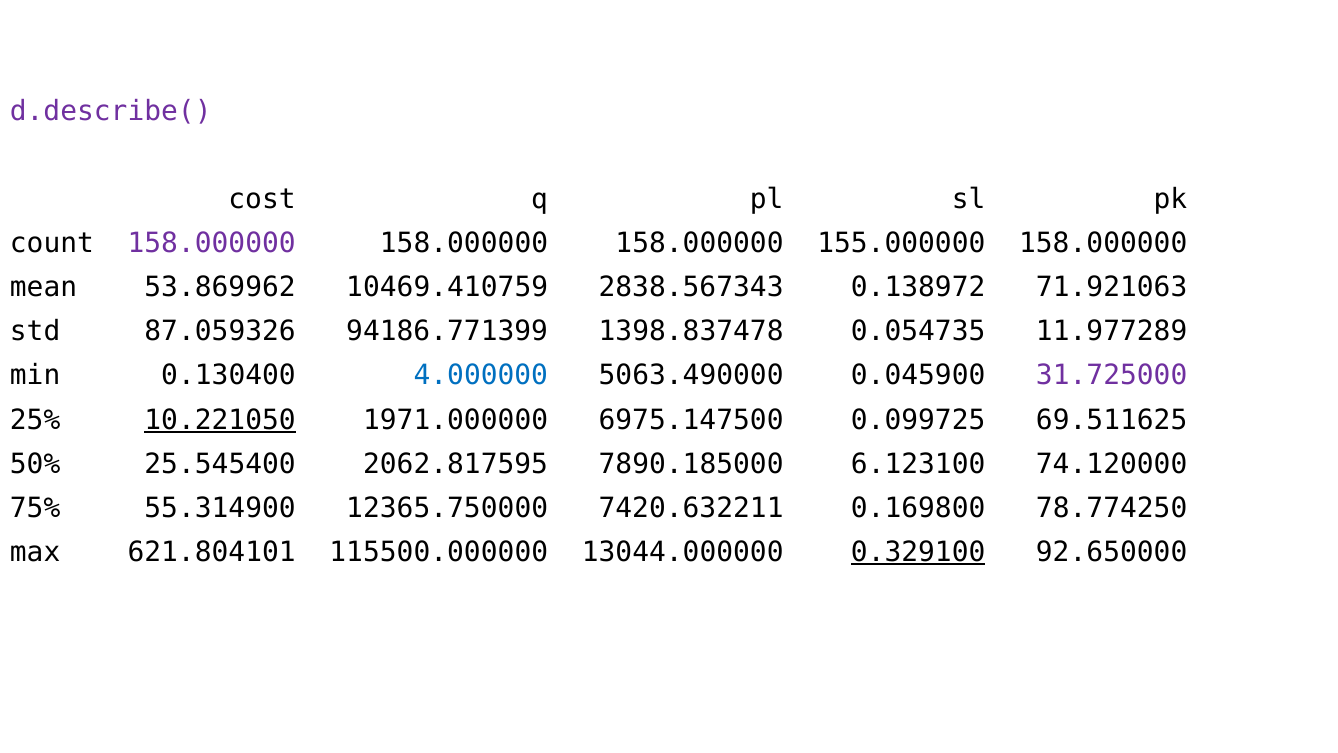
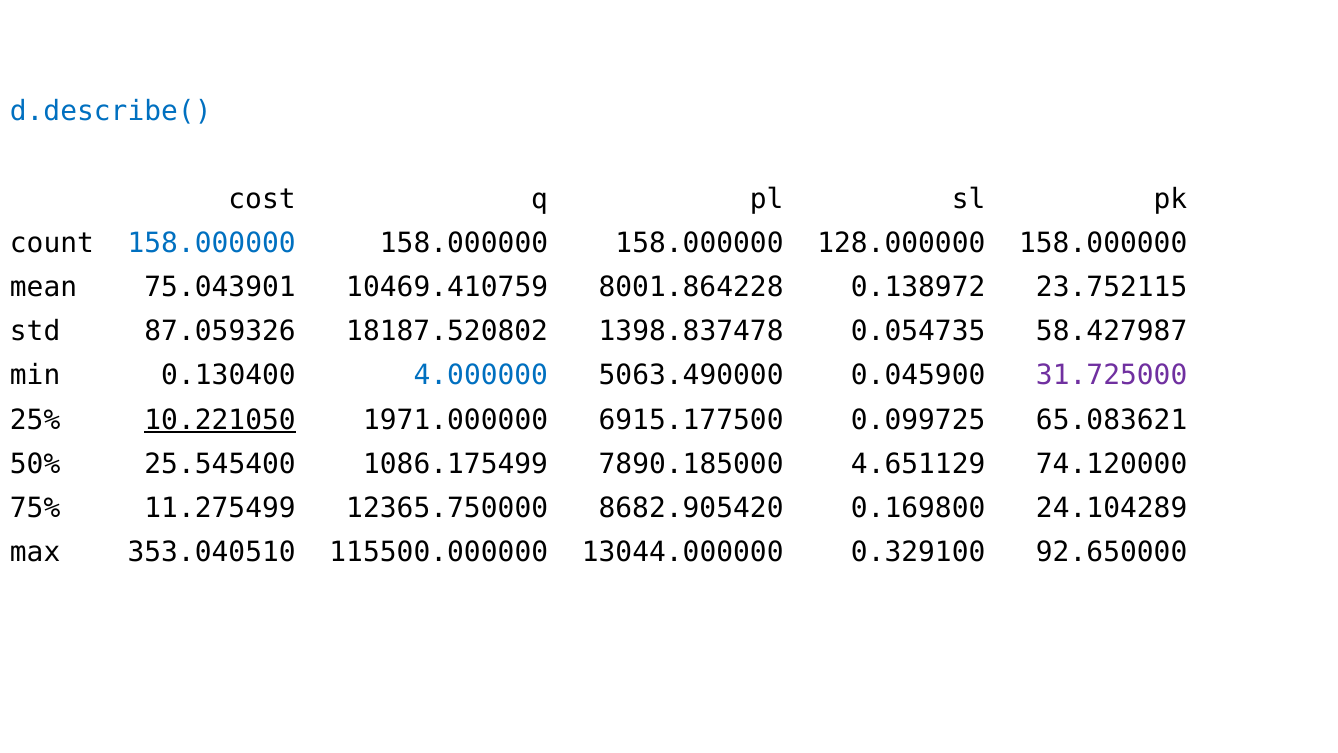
d.describe( colour: purple -> blue (111, 111)
158.000000 colour: purple -> blue (212, 243)
155.000000: 155.000000 -> 128.000000 (901, 243)
53.869962: 53.869962 -> 75.043901 (220, 287)
2838.567343: 2838.567343 -> 8001.864228 (691, 287)
71.921063: 71.921063 -> 23.752115 (1112, 287)
94186.771399: 94186.771399 -> 18187.520802 (447, 332)
11.977289: 11.977289 -> 58.427987 (1112, 332)
6975.147500: 6975.147500 -> 6915.177500 (691, 420)
69.511625: 69.511625 -> 65.083621 (1112, 420)
2062.817595: 2062.817595 -> 1086.175499 (456, 464)
6.123100: 6.123100 -> 4.651129 (918, 464)
55.314900: 55.314900 -> 11.275499 (220, 508)
7420.632211: 7420.632211 -> 8682.905420 (691, 508)
78.774250: 78.774250 -> 24.104289 (1112, 508)
621.804101: 621.804101 -> 353.040510 (212, 552)
0.329100 underline: present -> none (918, 552)
